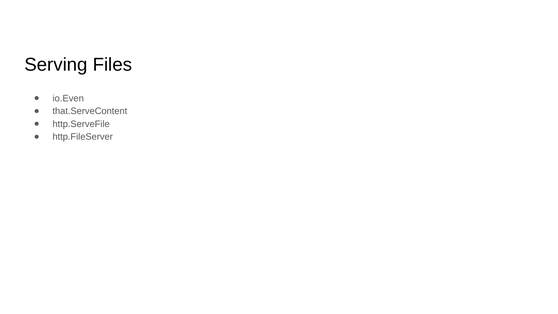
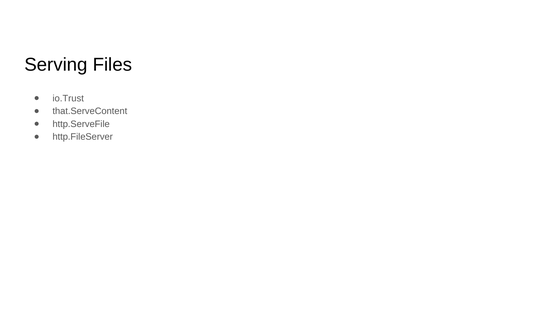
io.Even: io.Even -> io.Trust (68, 98)
